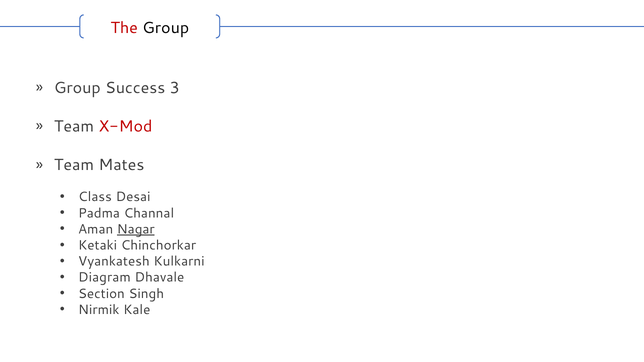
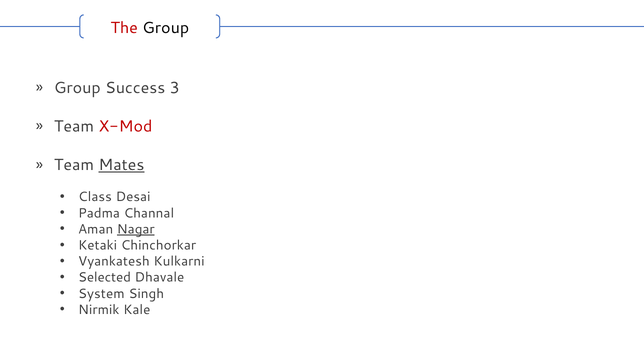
Mates underline: none -> present (121, 165)
Diagram: Diagram -> Selected (105, 278)
Section: Section -> System (101, 294)
